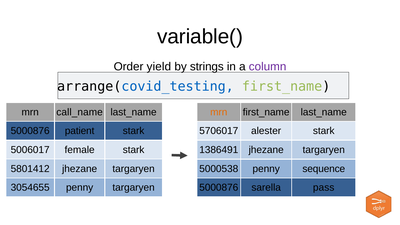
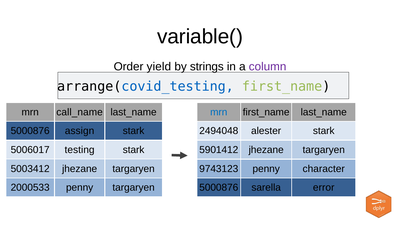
mrn colour: orange -> blue (219, 112)
patient: patient -> assign (80, 131)
5706017: 5706017 -> 2494048 (219, 131)
female: female -> testing (80, 150)
1386491: 1386491 -> 5901412 (219, 150)
5801412: 5801412 -> 5003412 (30, 169)
5000538: 5000538 -> 9743123 (219, 169)
sequence: sequence -> character (324, 169)
3054655: 3054655 -> 2000533 (30, 188)
pass: pass -> error (324, 188)
